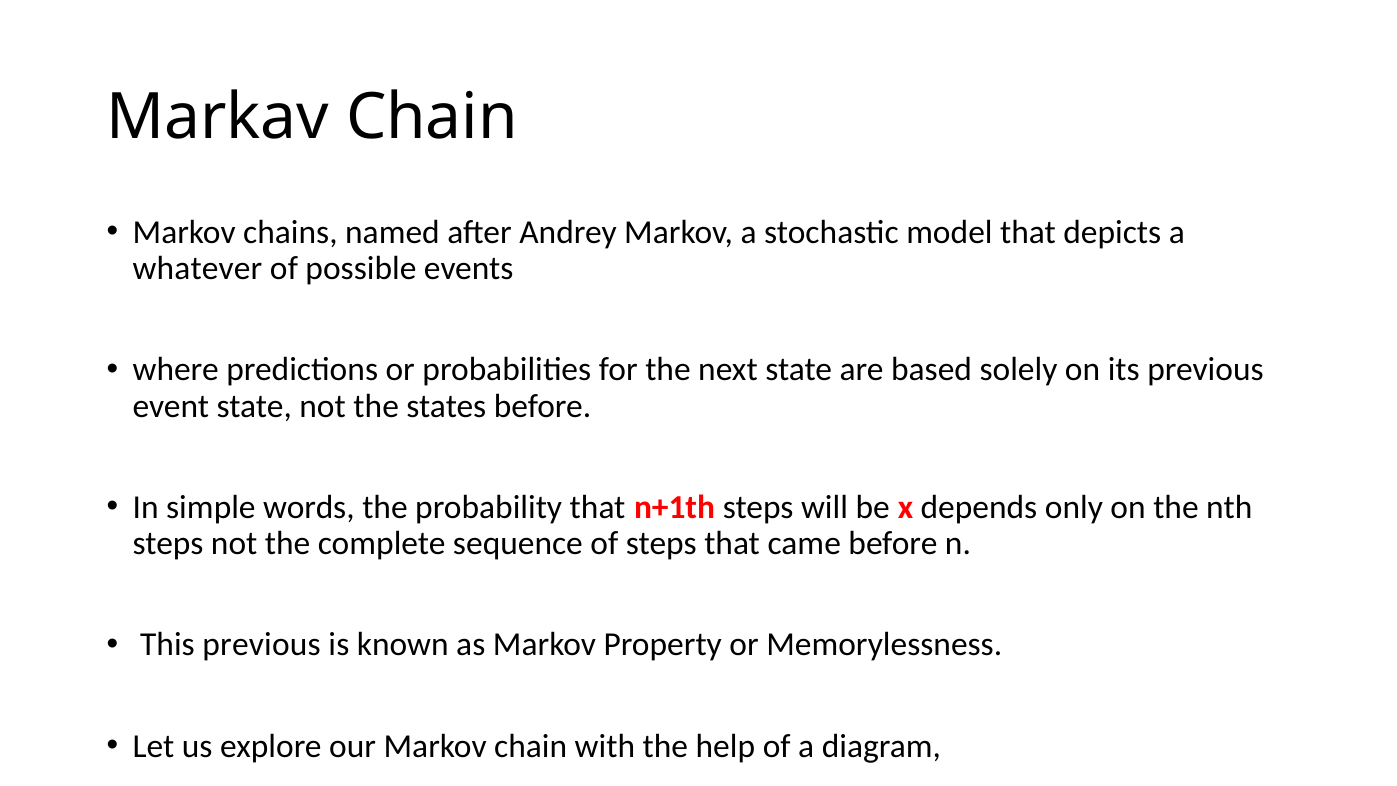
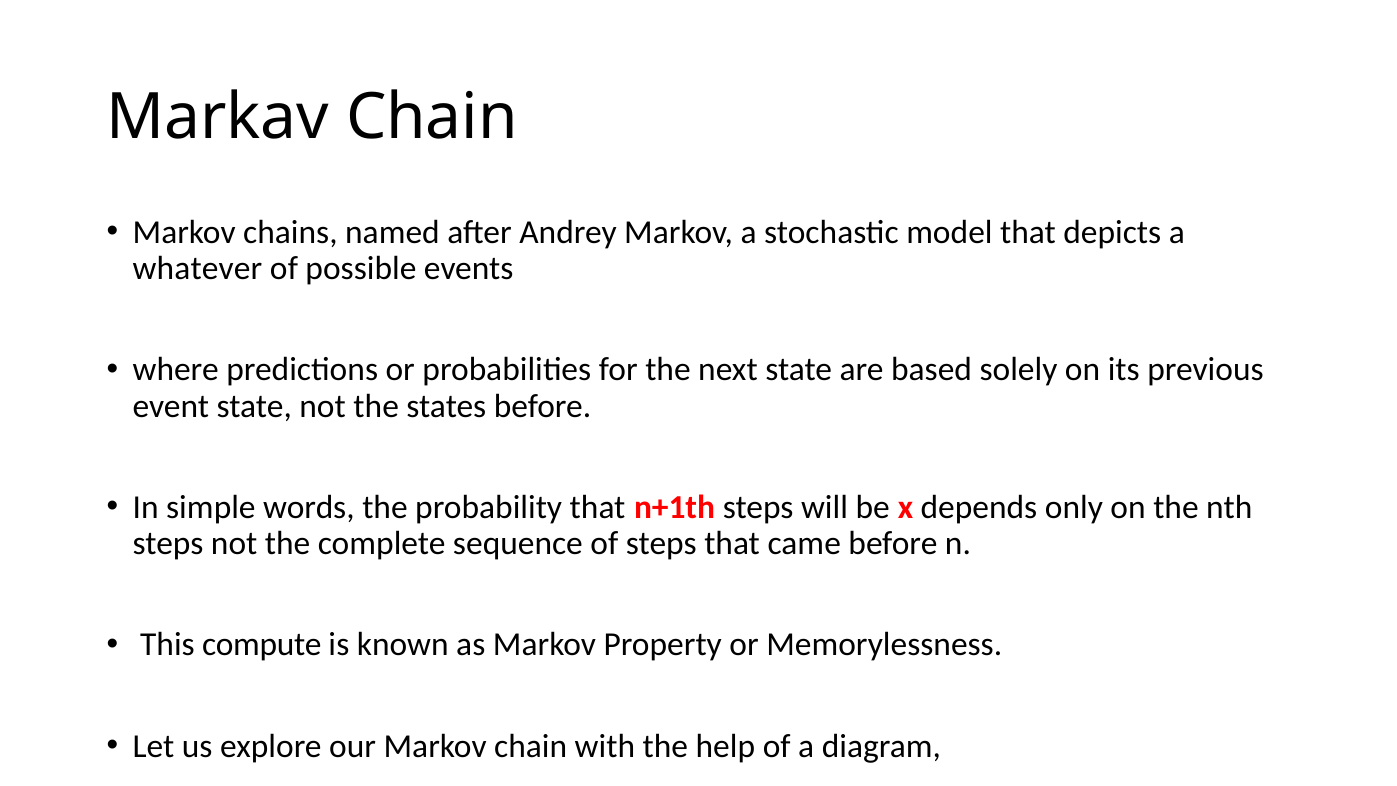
This previous: previous -> compute (262, 645)
